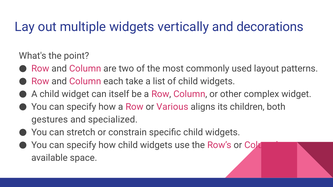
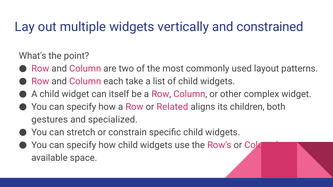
decorations: decorations -> constrained (270, 27)
Various: Various -> Related (172, 107)
